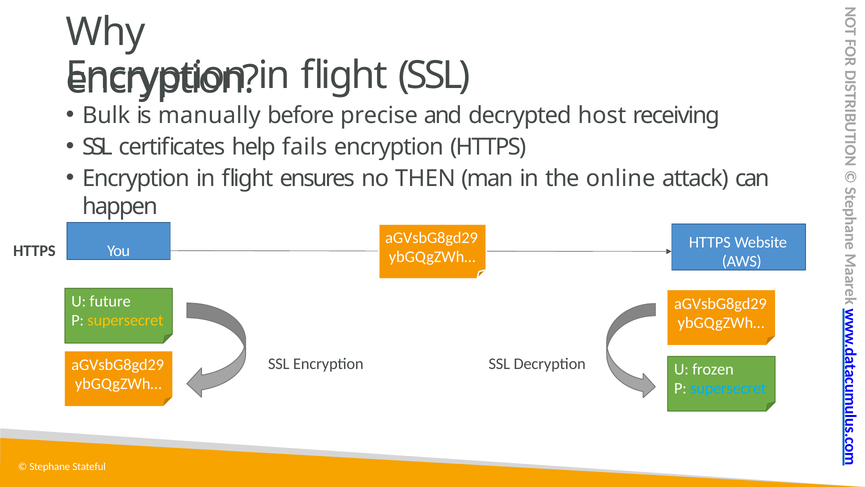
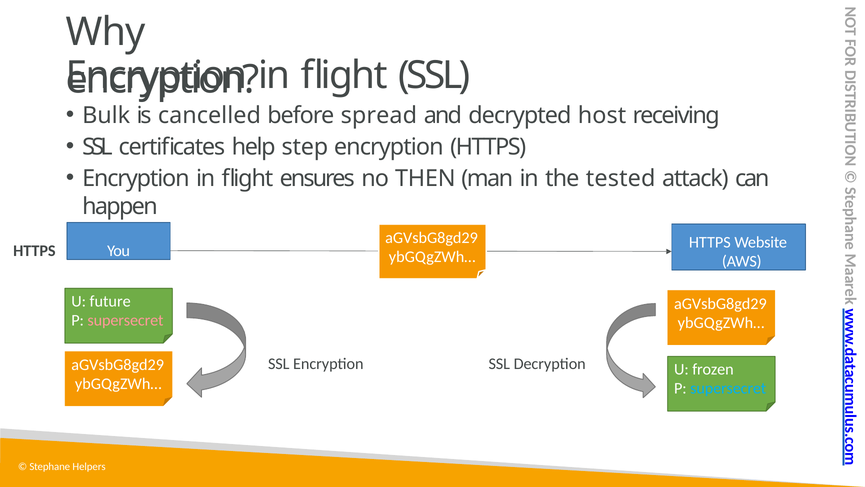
manually: manually -> cancelled (209, 115)
precise: precise -> spread (379, 115)
fails: fails -> step (305, 147)
online: online -> tested (621, 178)
supersecret colour: yellow -> pink (125, 320)
Stateful: Stateful -> Helpers (89, 466)
